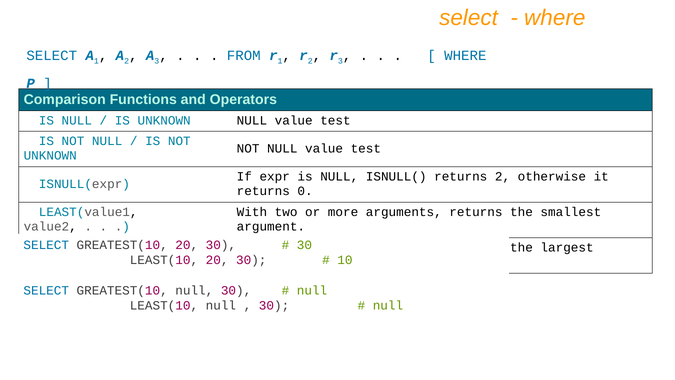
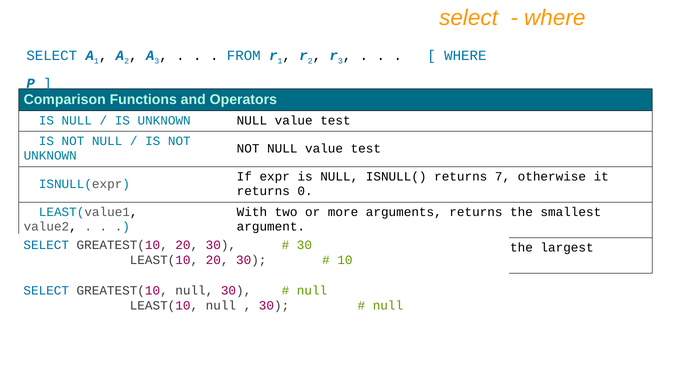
returns 2: 2 -> 7 (503, 177)
